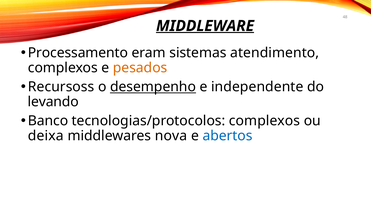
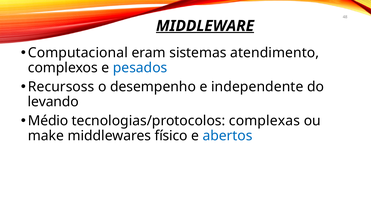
Processamento: Processamento -> Computacional (78, 53)
pesados colour: orange -> blue (140, 68)
desempenho underline: present -> none (153, 87)
Banco: Banco -> Médio (48, 121)
tecnologias/protocolos complexos: complexos -> complexas (264, 121)
deixa: deixa -> make (46, 136)
nova: nova -> físico (171, 136)
